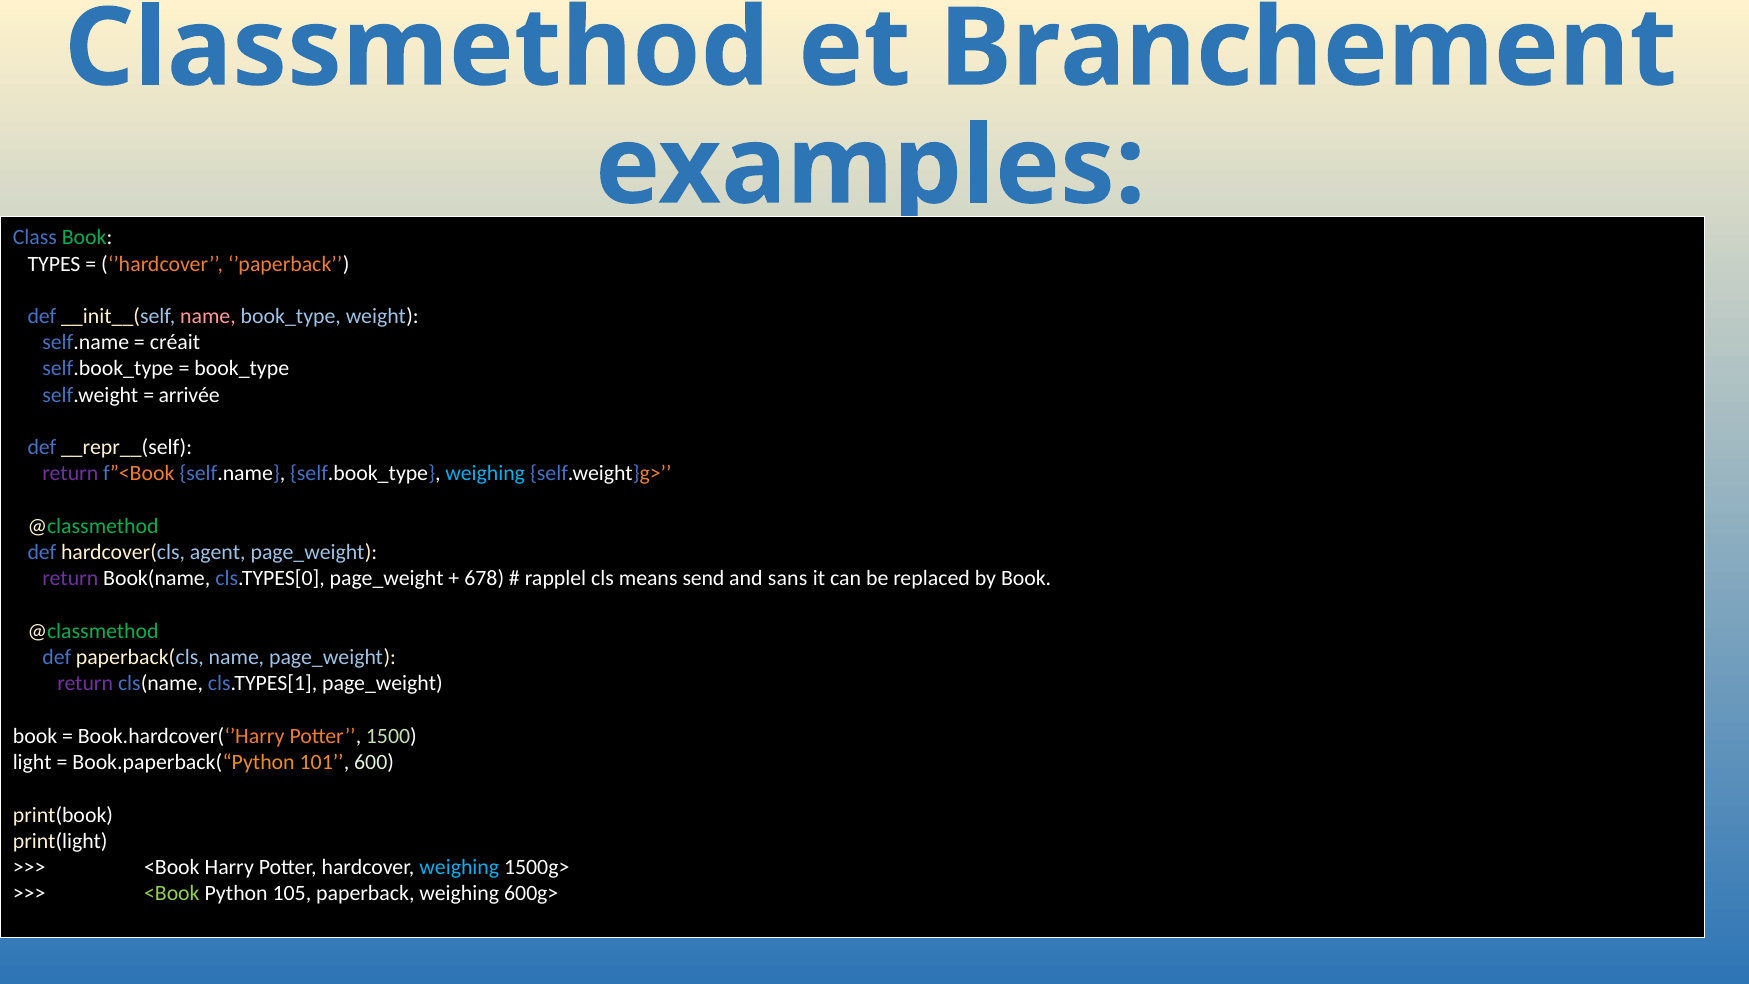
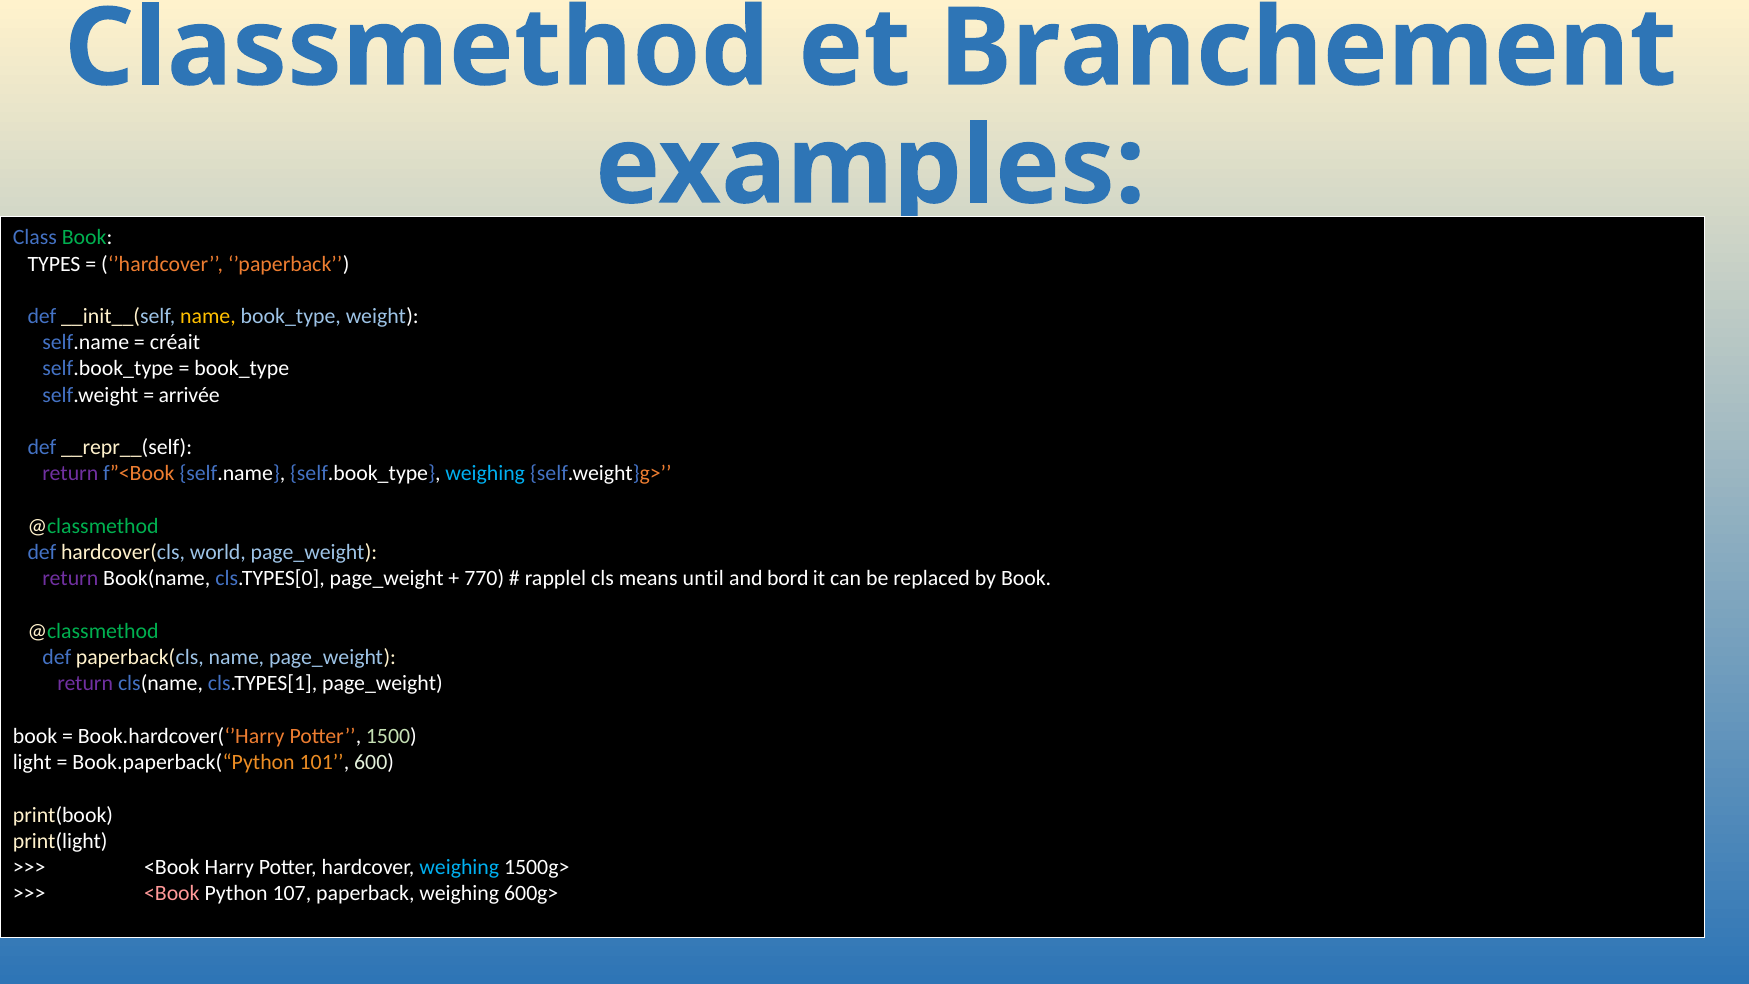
name colour: pink -> yellow (208, 316)
agent: agent -> world (218, 552)
678: 678 -> 770 (484, 579)
send: send -> until (703, 579)
sans: sans -> bord (788, 579)
<Book colour: light green -> pink (172, 893)
105: 105 -> 107 (292, 893)
